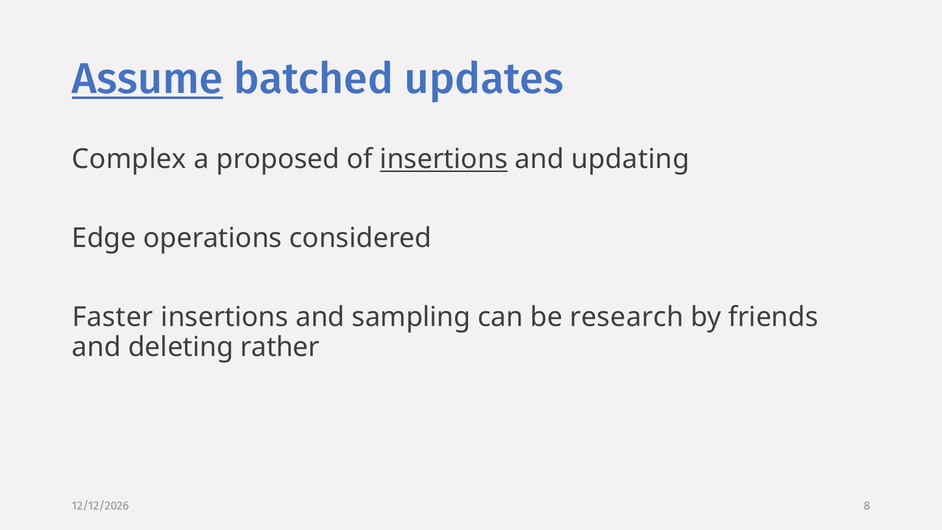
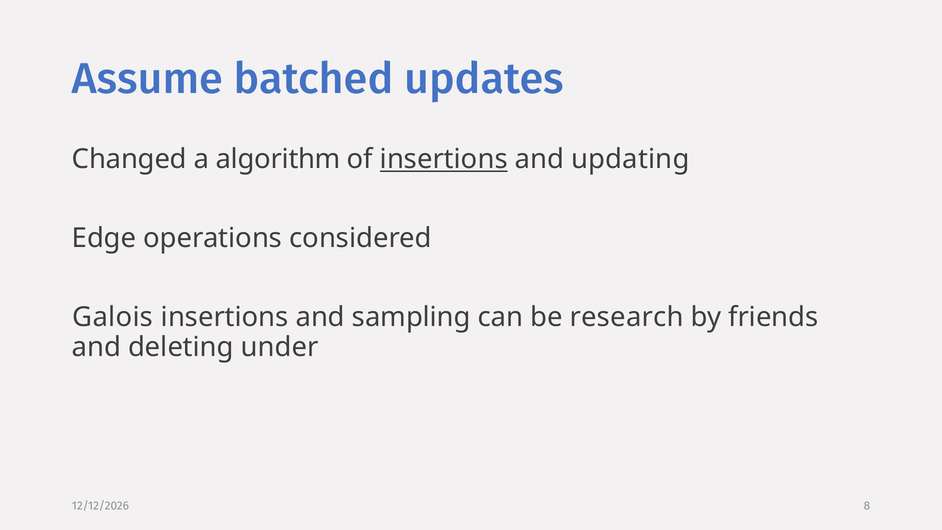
Assume underline: present -> none (147, 79)
Complex: Complex -> Changed (129, 159)
proposed: proposed -> algorithm (278, 159)
Faster: Faster -> Galois (113, 317)
rather: rather -> under (280, 347)
